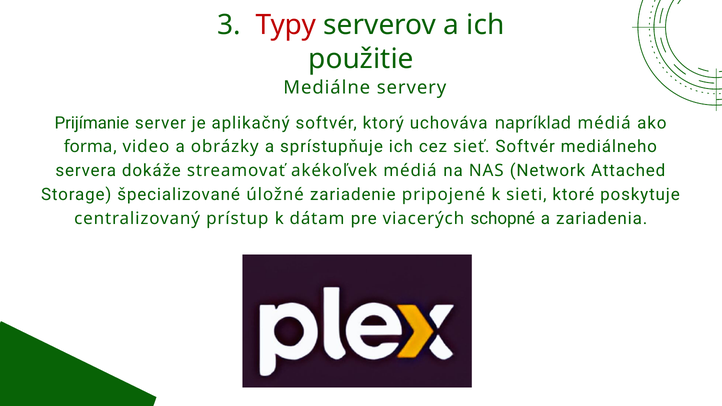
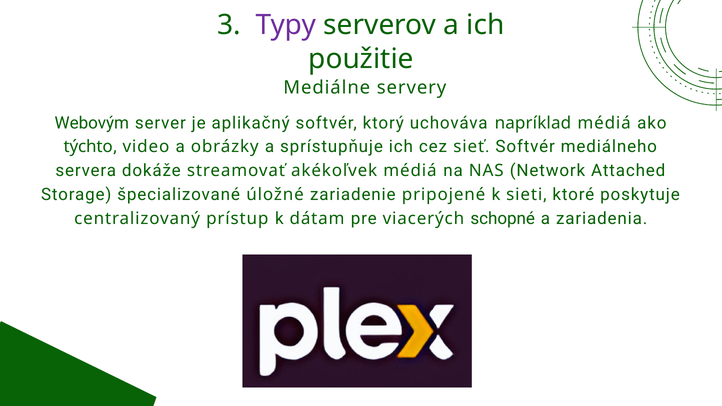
Typy colour: red -> purple (286, 25)
Prijímanie: Prijímanie -> Webovým (92, 123)
forma: forma -> týchto (88, 147)
